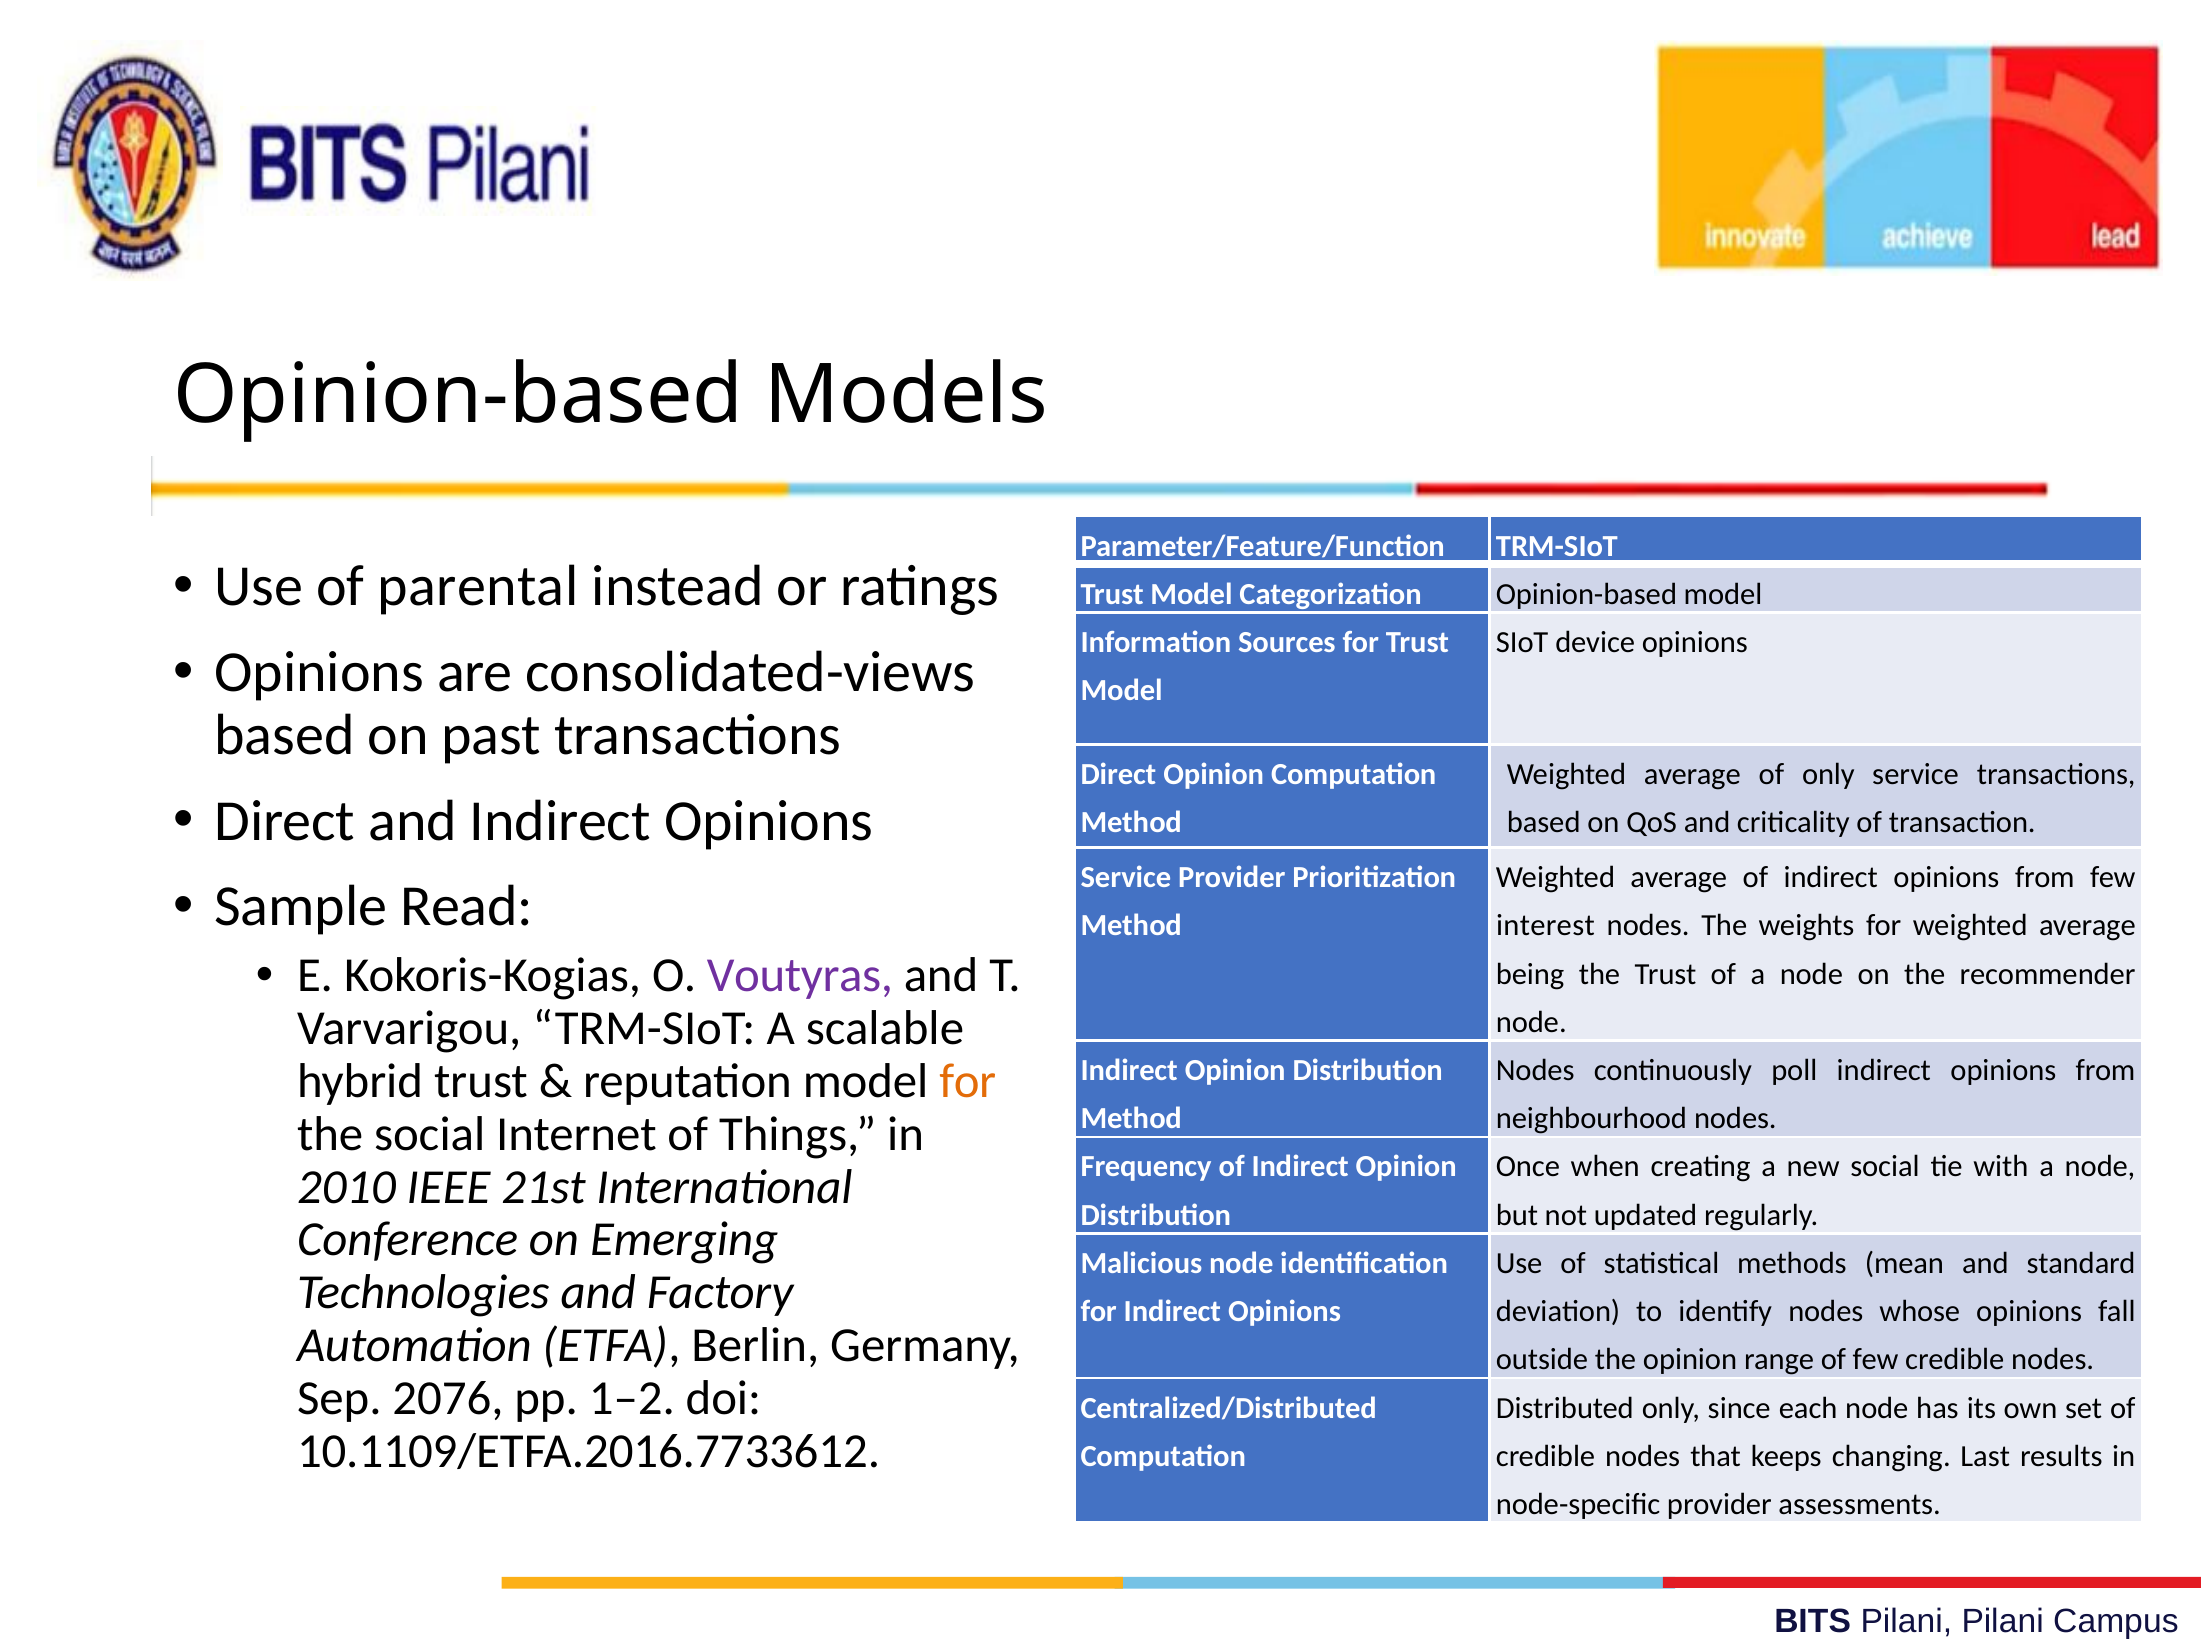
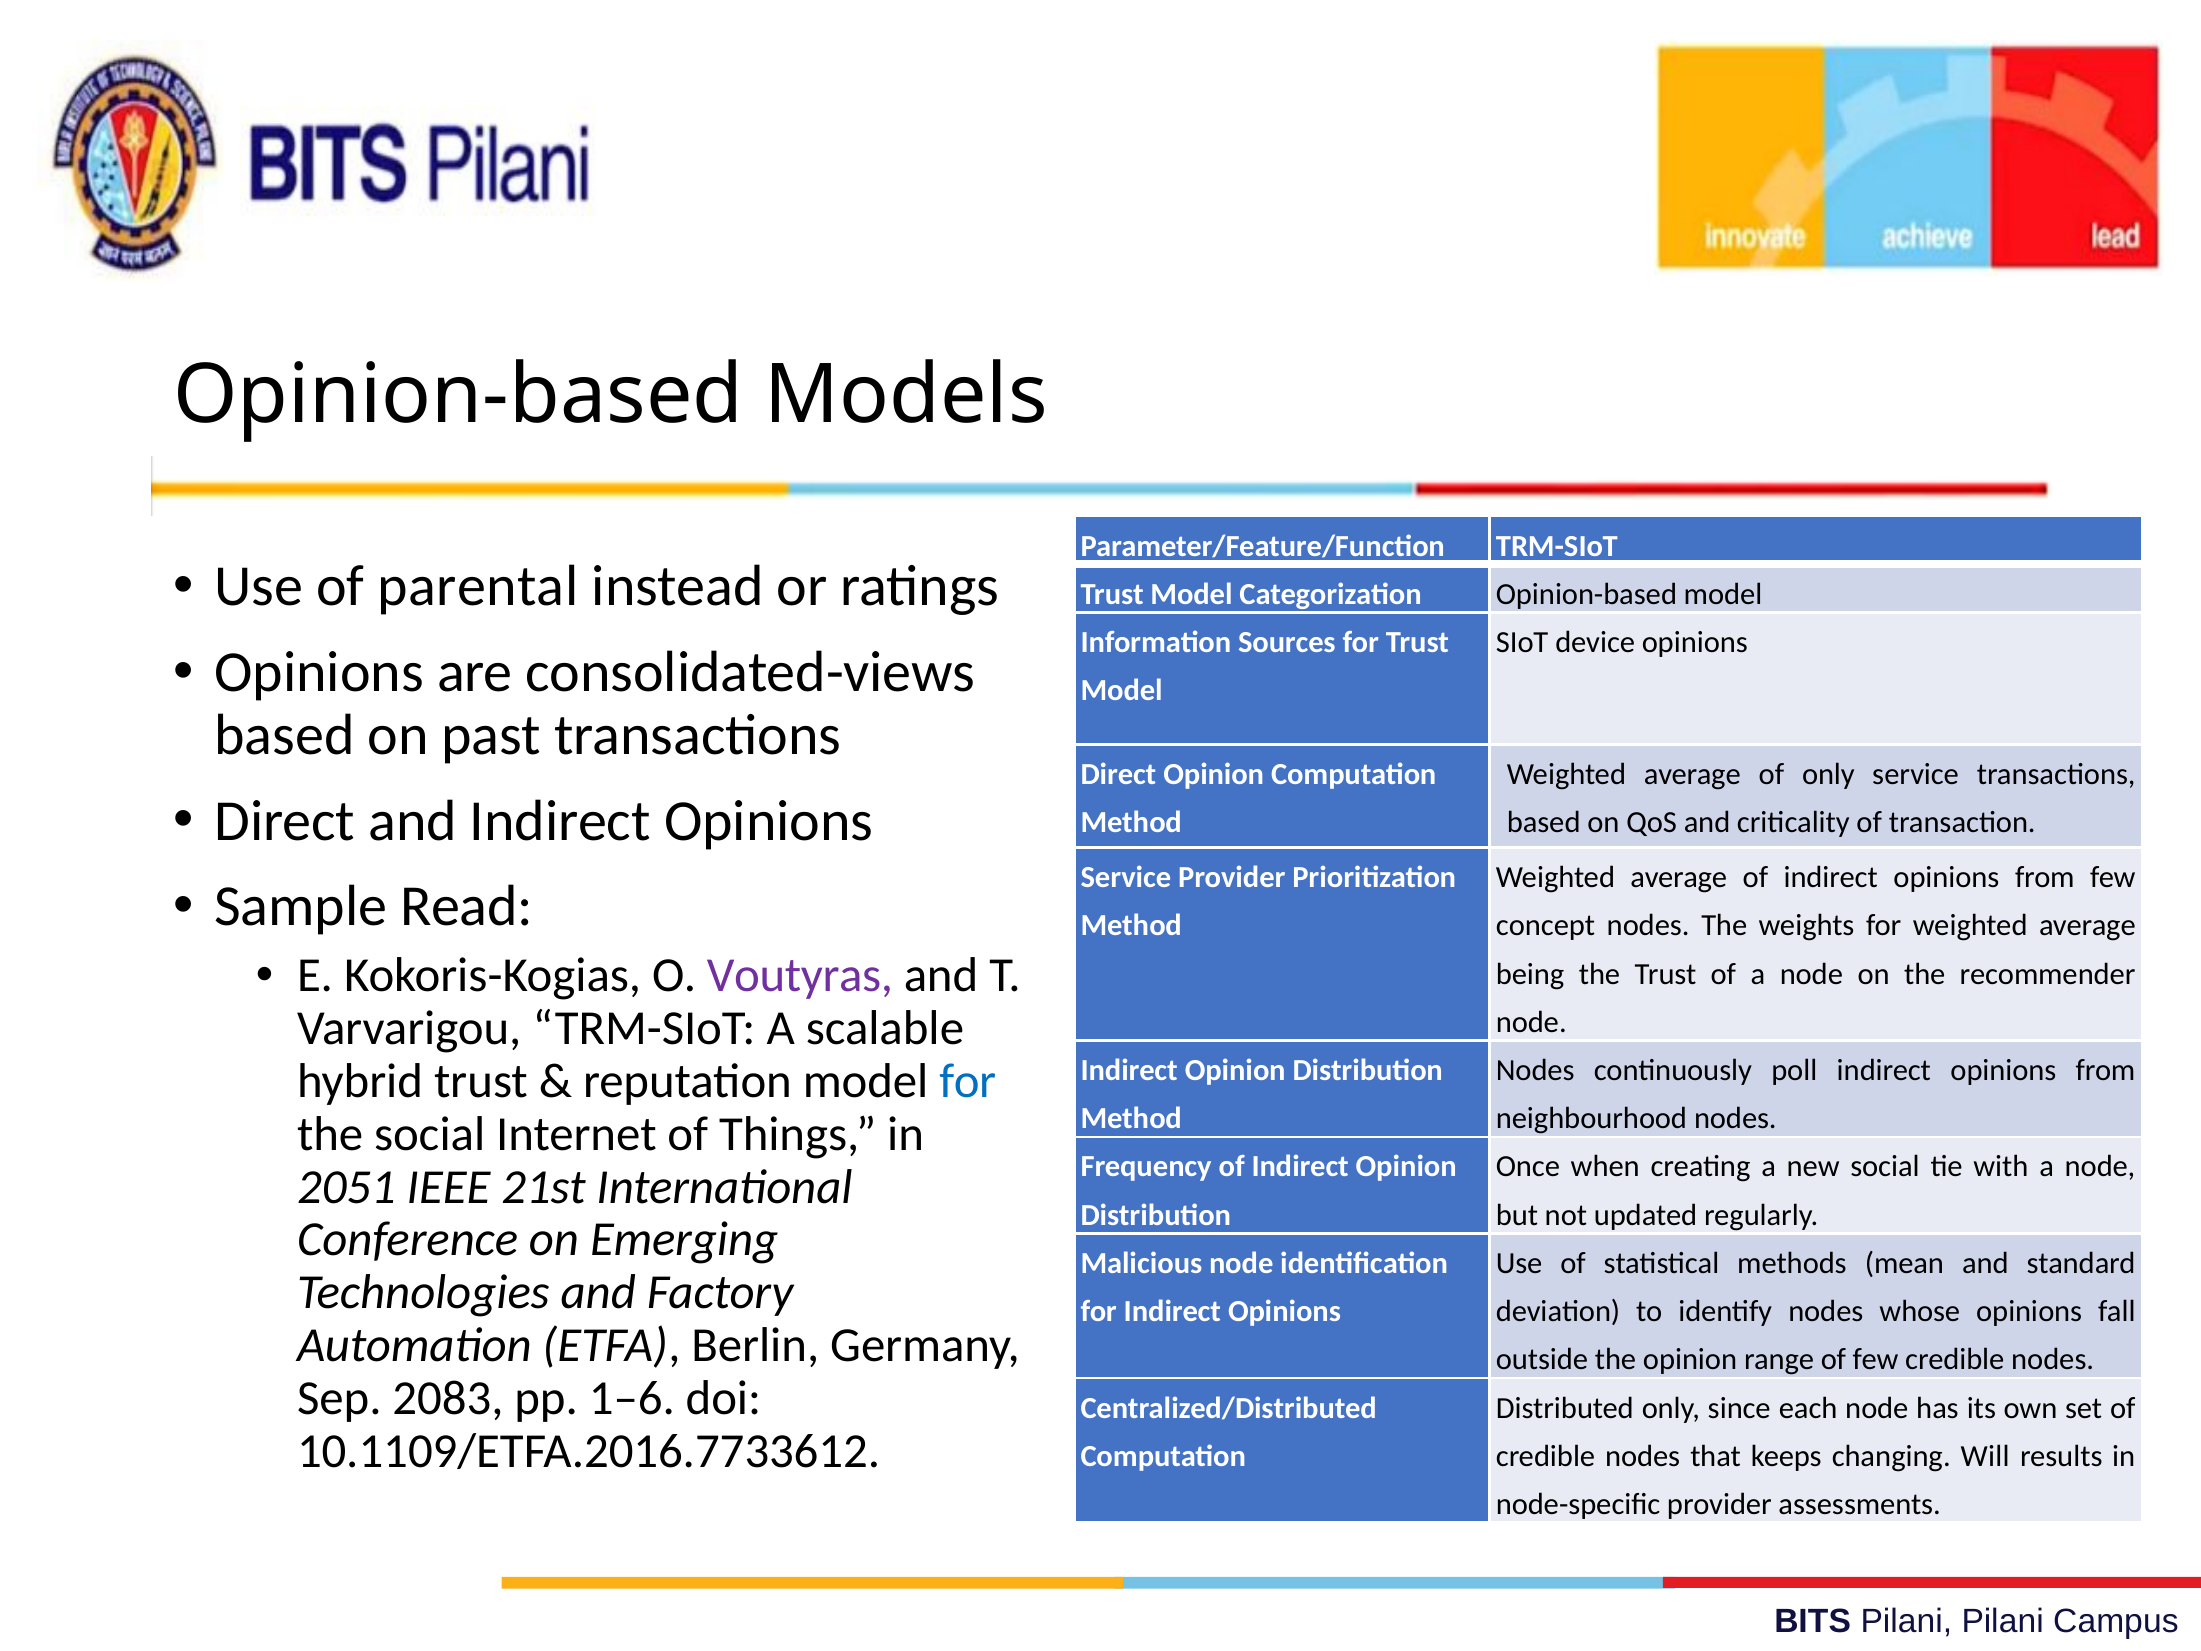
interest: interest -> concept (1546, 926)
for colour: orange -> blue (968, 1081)
2010: 2010 -> 2051 (347, 1187)
2076: 2076 -> 2083 (448, 1398)
1–2: 1–2 -> 1–6 (632, 1398)
Last: Last -> Will (1985, 1456)
